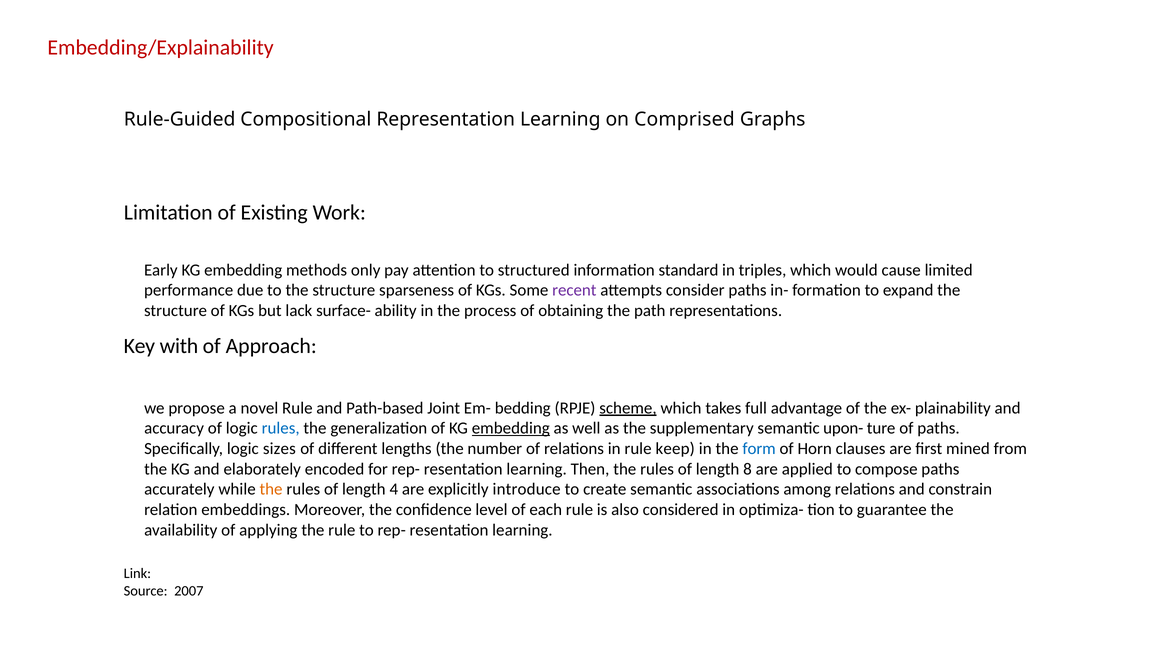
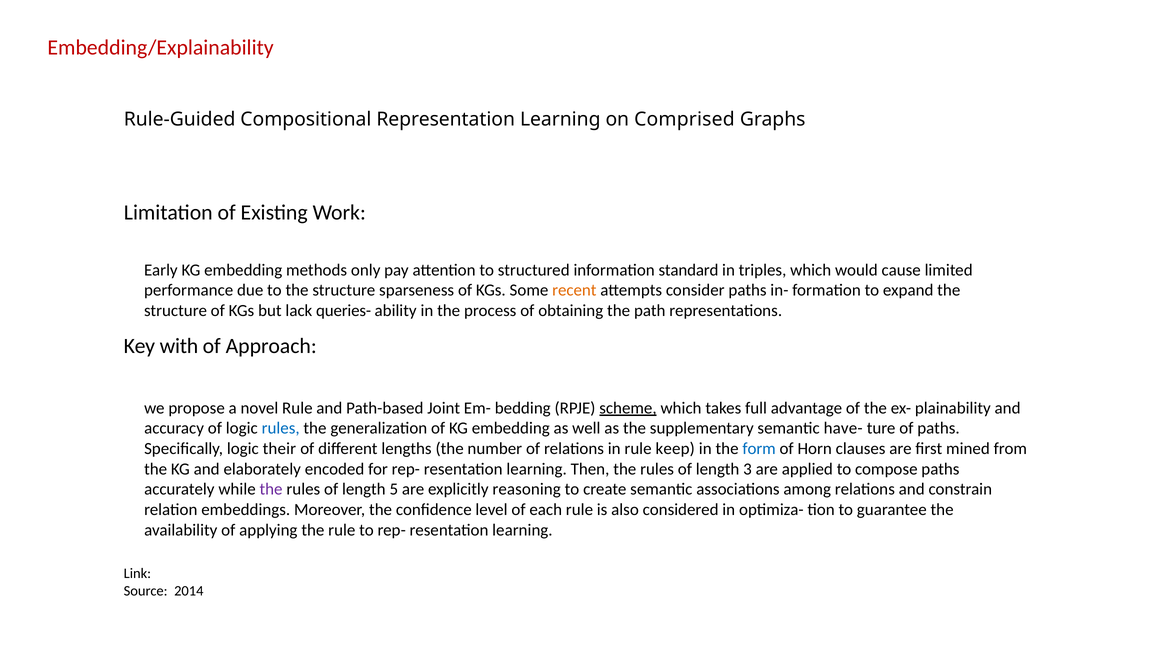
recent colour: purple -> orange (574, 290)
surface-: surface- -> queries- (344, 311)
embedding underline: present -> none (511, 428)
upon-: upon- -> have- (843, 428)
sizes: sizes -> their (279, 448)
8: 8 -> 3 (747, 469)
the colour: orange -> purple (271, 489)
4: 4 -> 5 (394, 489)
introduce: introduce -> reasoning (527, 489)
2007: 2007 -> 2014 (189, 591)
